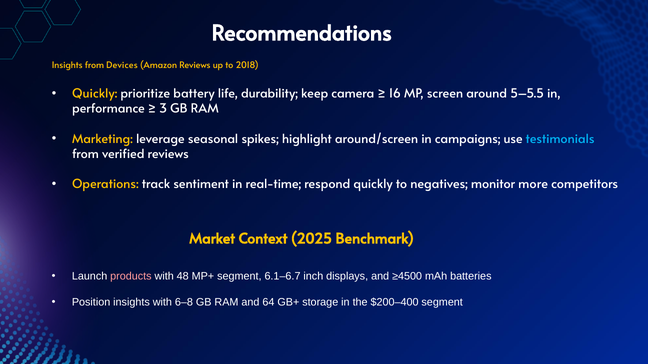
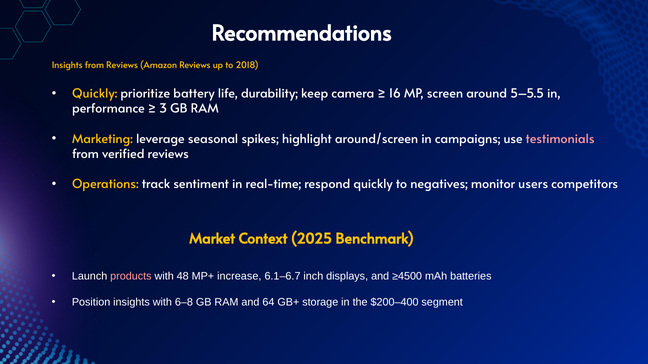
from Devices: Devices -> Reviews (122, 65)
testimonials colour: light blue -> pink (560, 139)
more: more -> users (533, 185)
MP+ segment: segment -> increase (239, 277)
